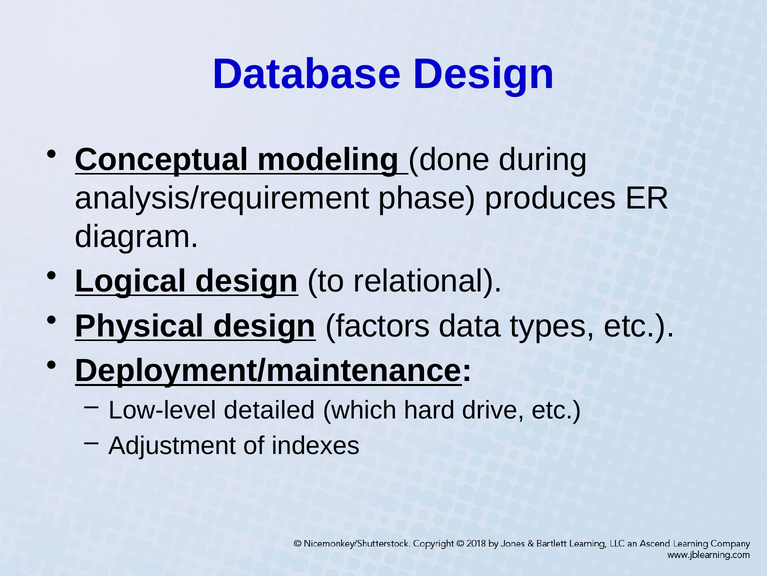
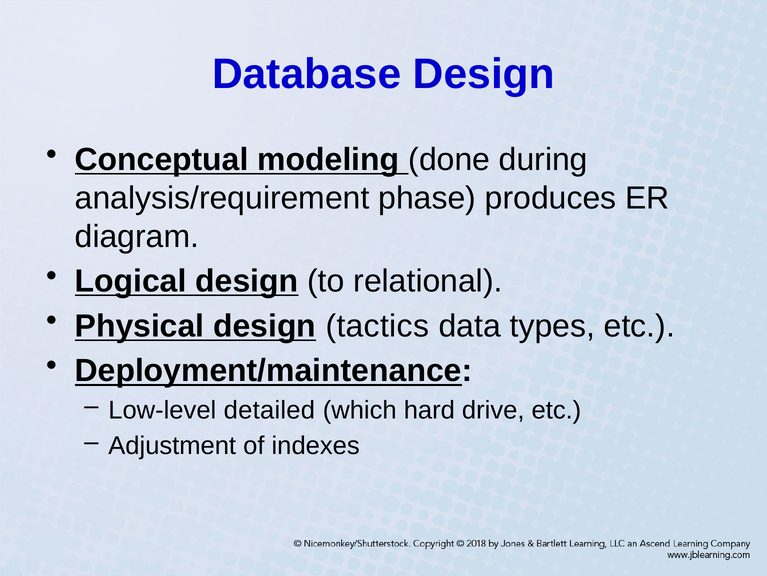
factors: factors -> tactics (377, 326)
